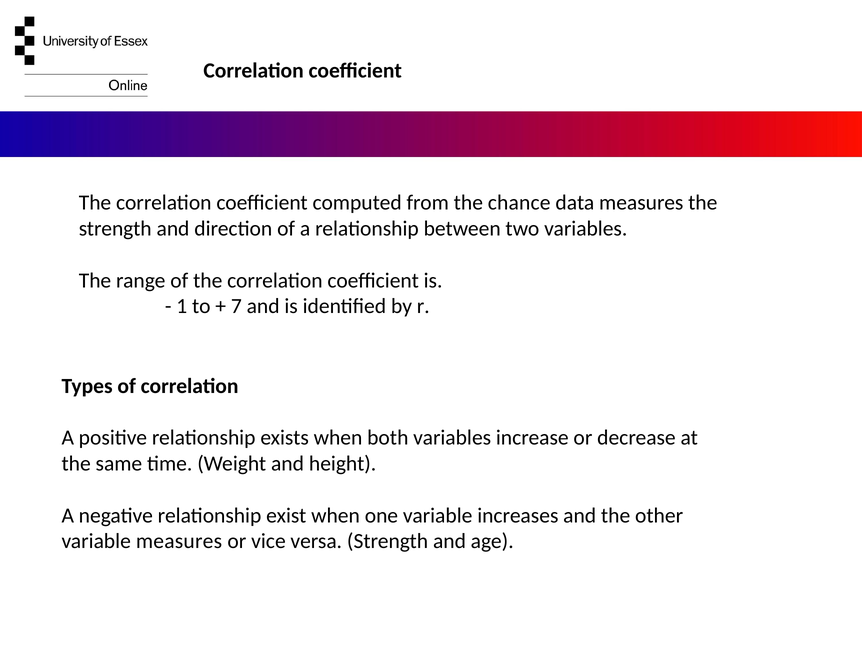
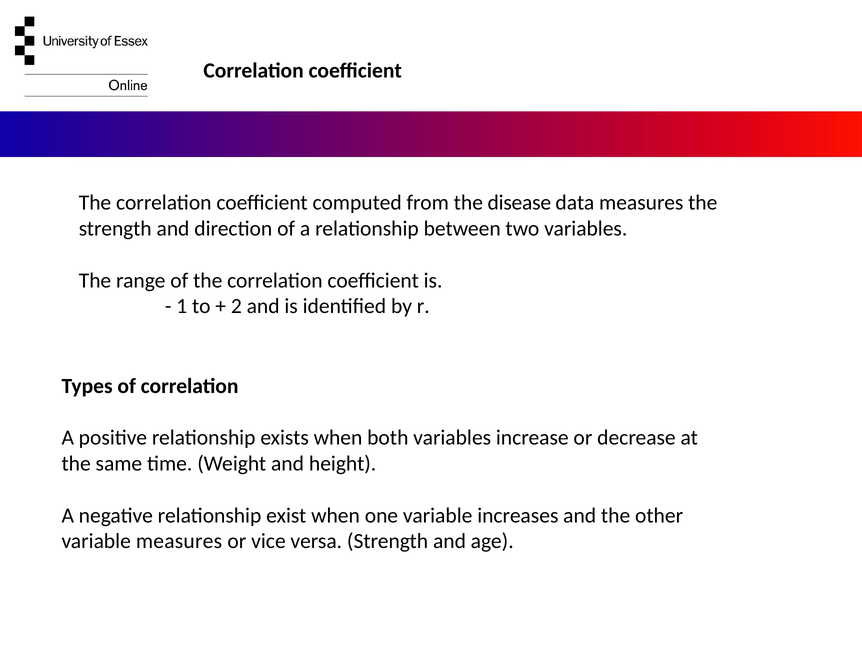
chance: chance -> disease (519, 203)
7: 7 -> 2 (236, 306)
